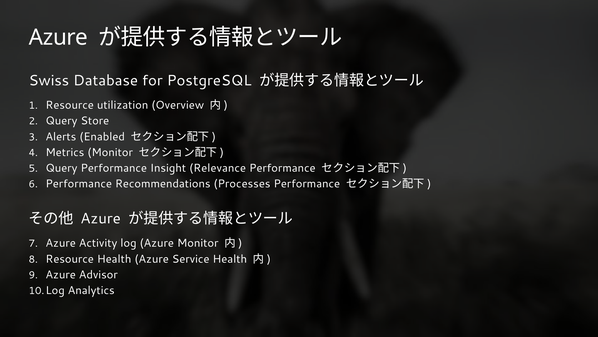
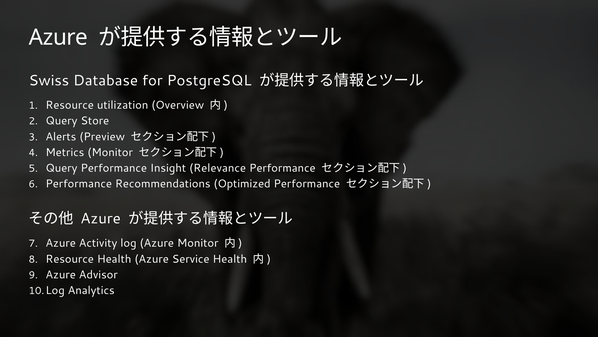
Enabled: Enabled -> Preview (102, 136)
Processes: Processes -> Optimized (242, 184)
